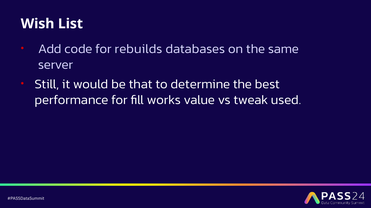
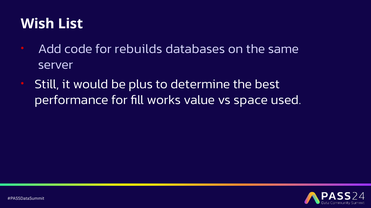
that: that -> plus (141, 84)
tweak: tweak -> space (251, 100)
